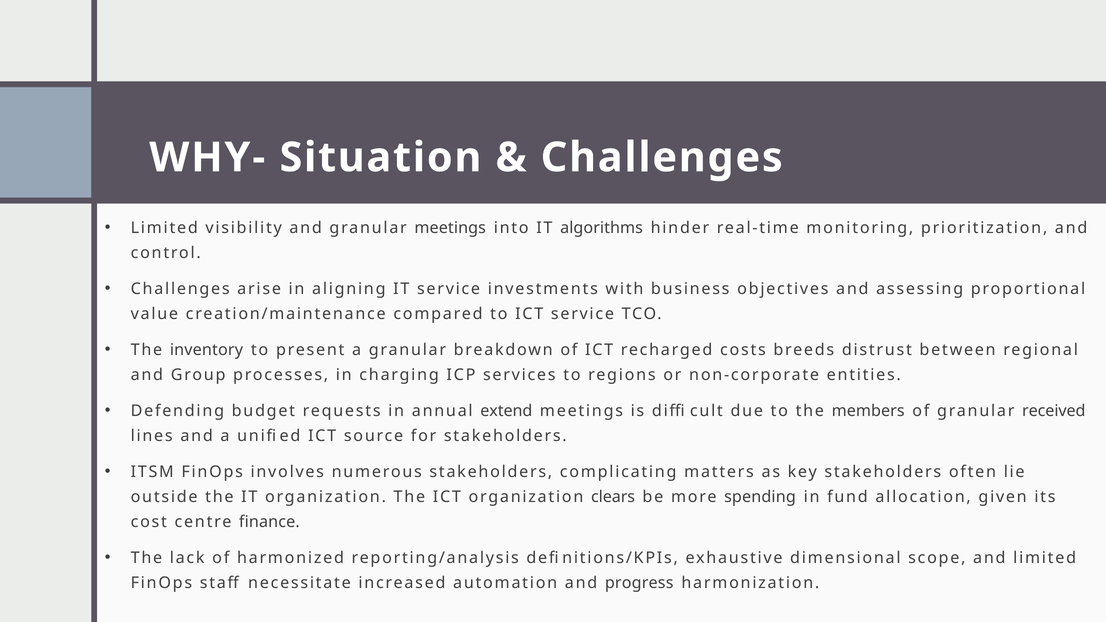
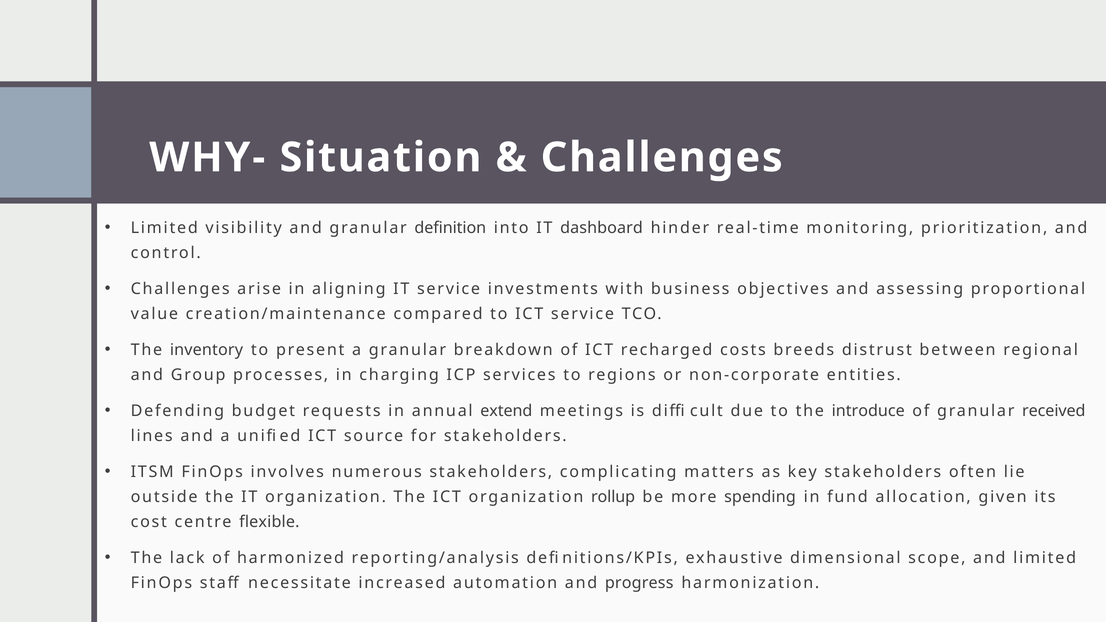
granular meetings: meetings -> definition (450, 228)
algorithms: algorithms -> dashboard (602, 228)
members: members -> introduce (868, 411)
clears: clears -> rollup (613, 497)
finance: finance -> flexible (269, 522)
